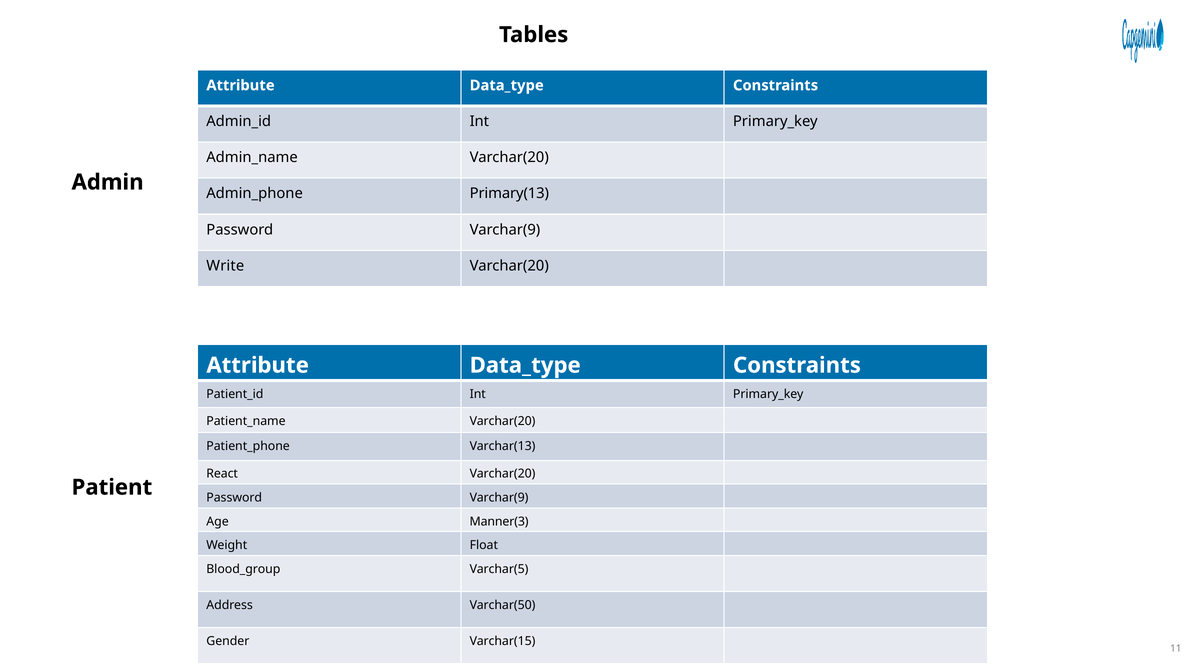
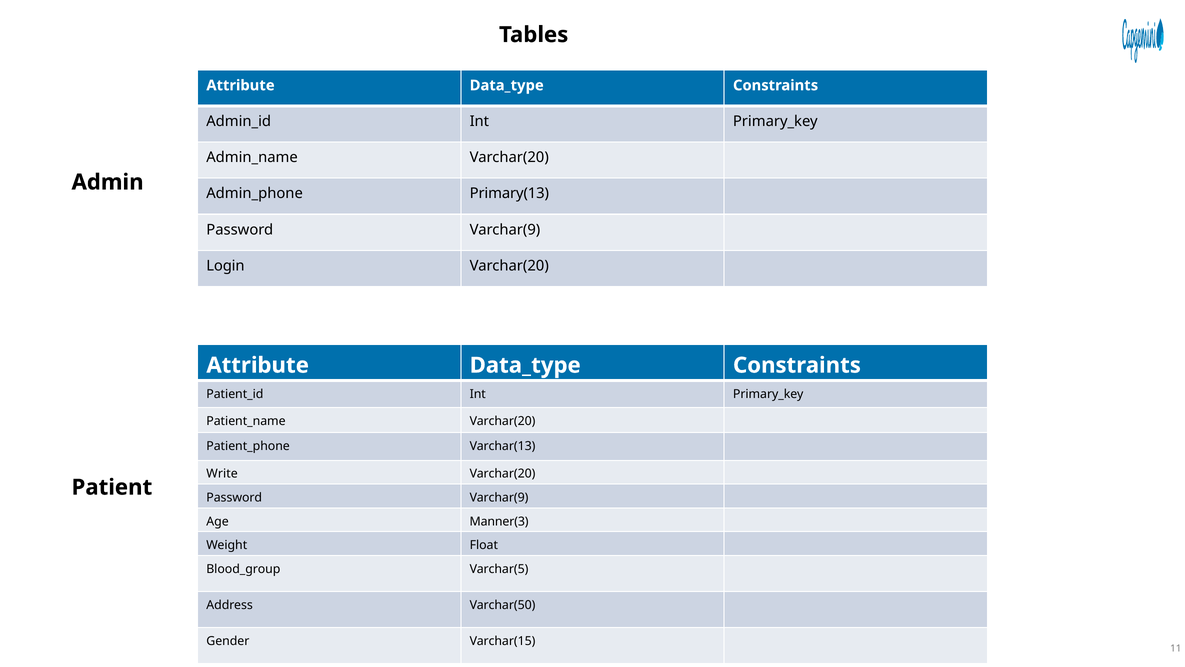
Write: Write -> Login (225, 266)
React: React -> Write (222, 474)
